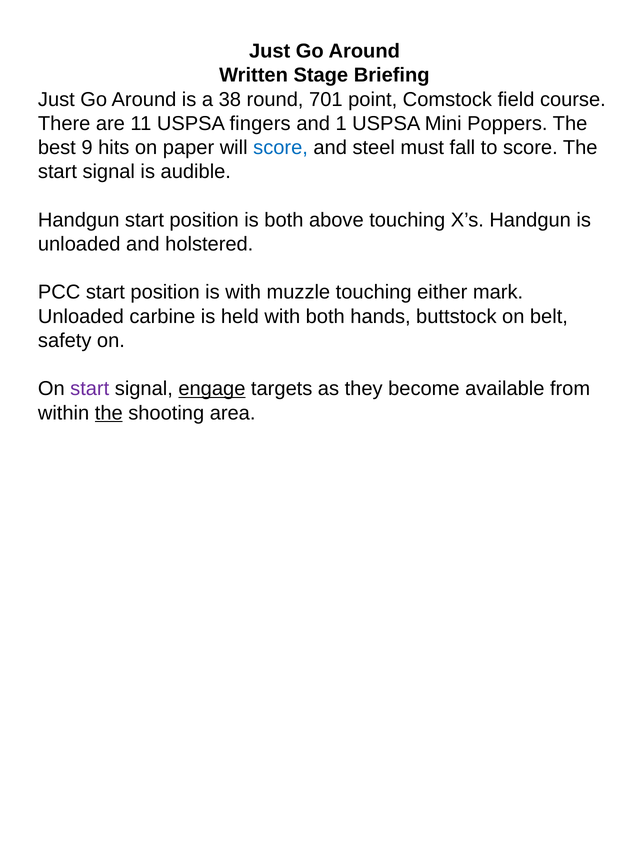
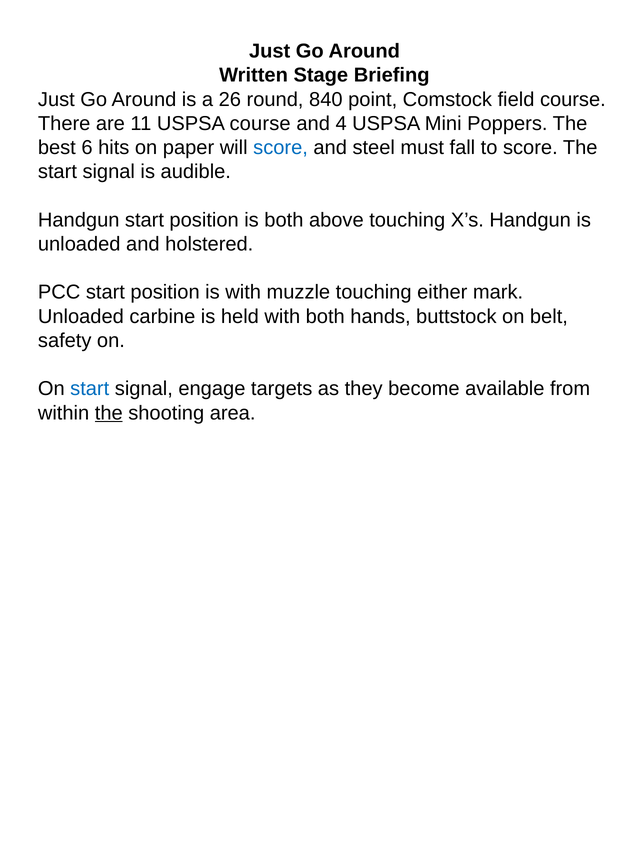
38: 38 -> 26 (230, 99)
701: 701 -> 840 (326, 99)
USPSA fingers: fingers -> course (260, 124)
1: 1 -> 4 (341, 124)
9: 9 -> 6 (87, 148)
start colour: purple -> blue (90, 389)
engage underline: present -> none (212, 389)
